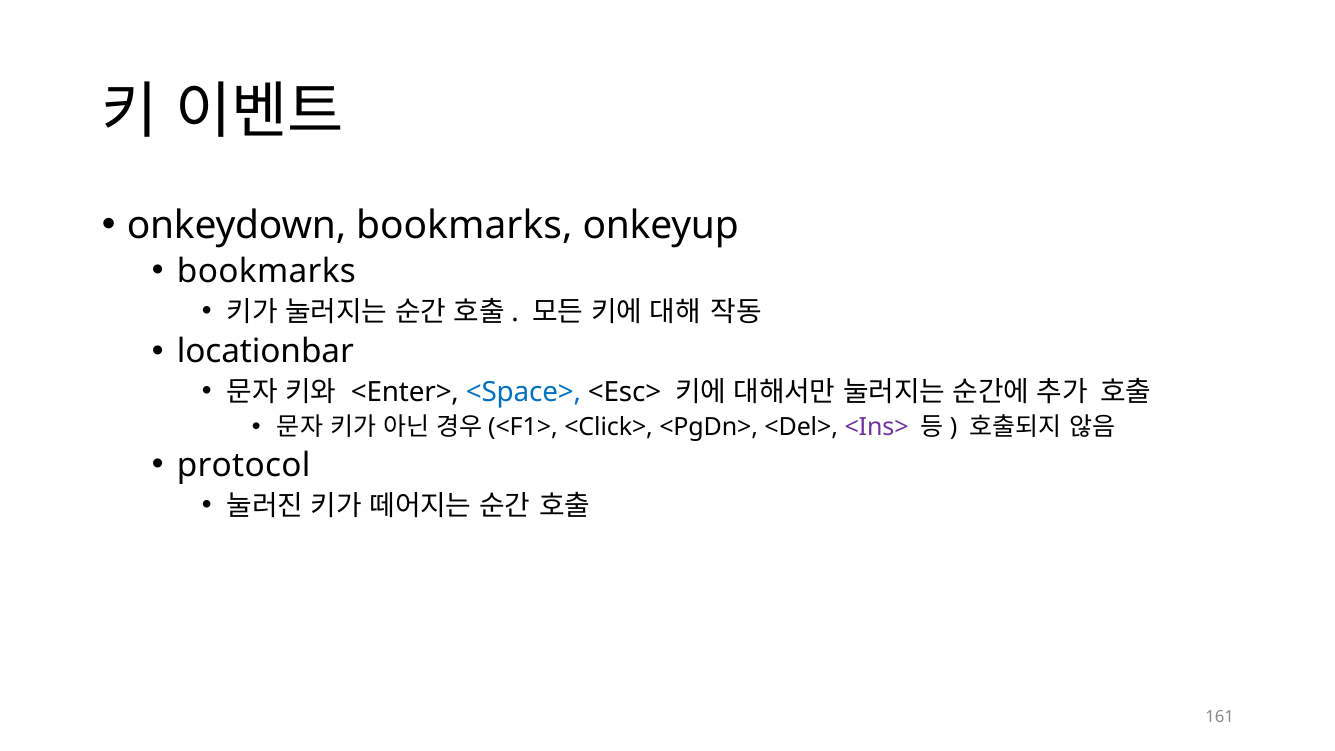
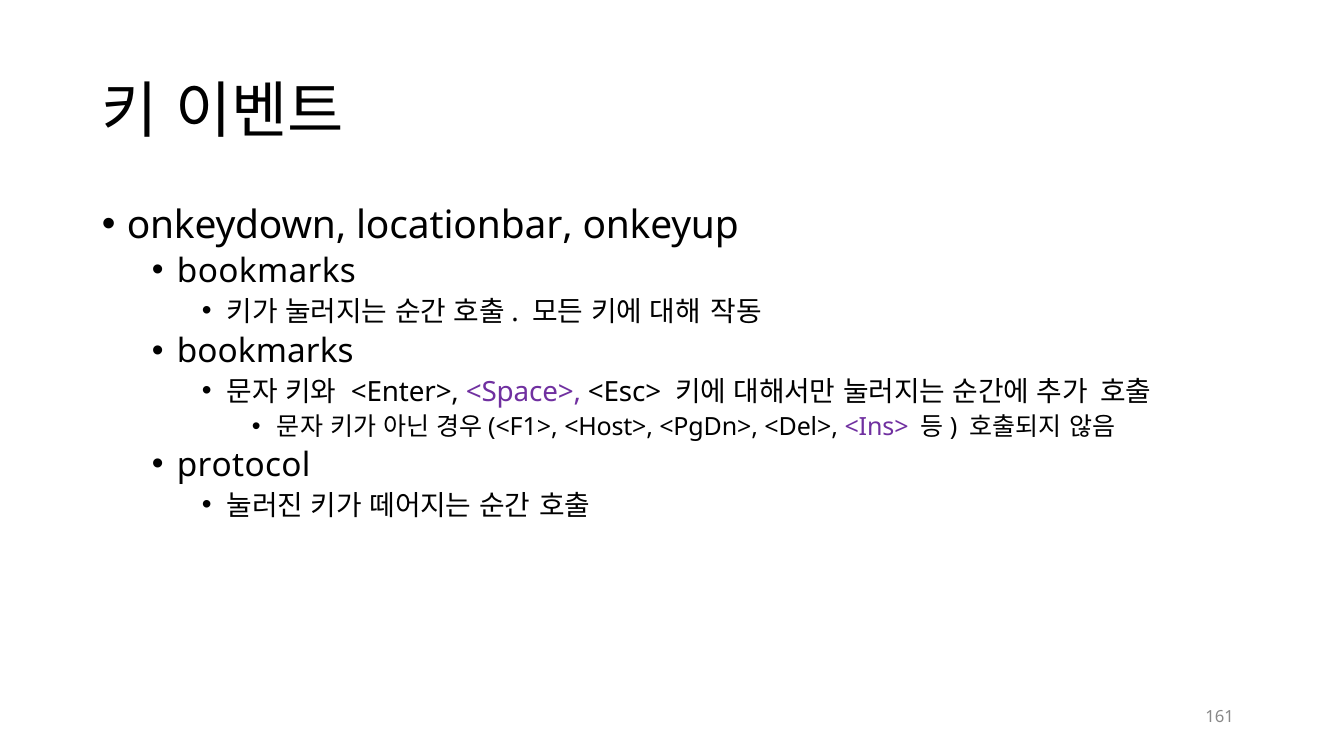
onkeydown bookmarks: bookmarks -> locationbar (464, 226)
locationbar: locationbar -> bookmarks (265, 352)
<Space> colour: blue -> purple (523, 392)
<Click>: <Click> -> <Host> (609, 427)
